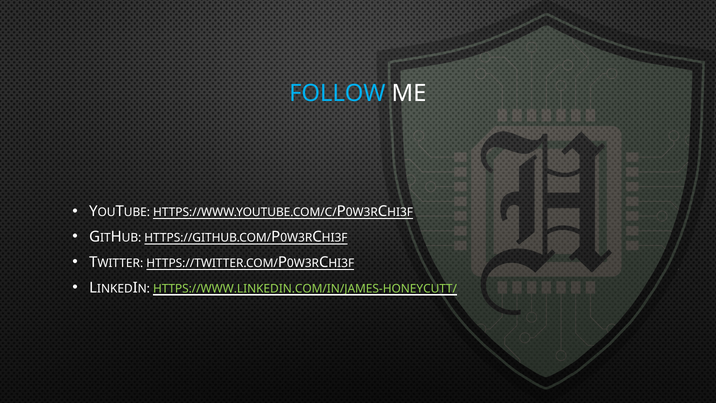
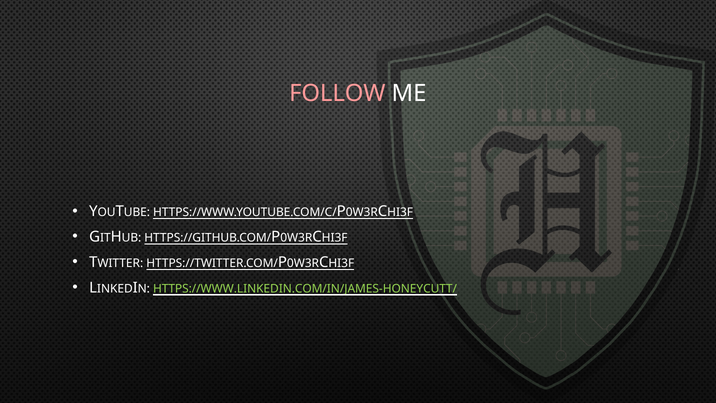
FOLLOW colour: light blue -> pink (337, 93)
